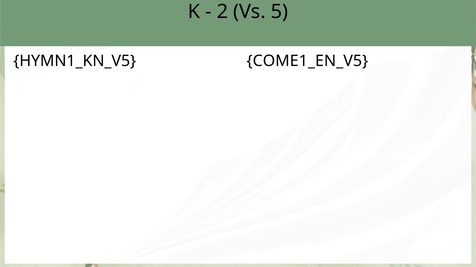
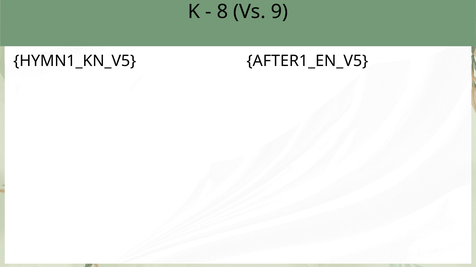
2: 2 -> 8 (222, 12)
5: 5 -> 9 (280, 12)
COME1_EN_V5: COME1_EN_V5 -> AFTER1_EN_V5 (307, 61)
